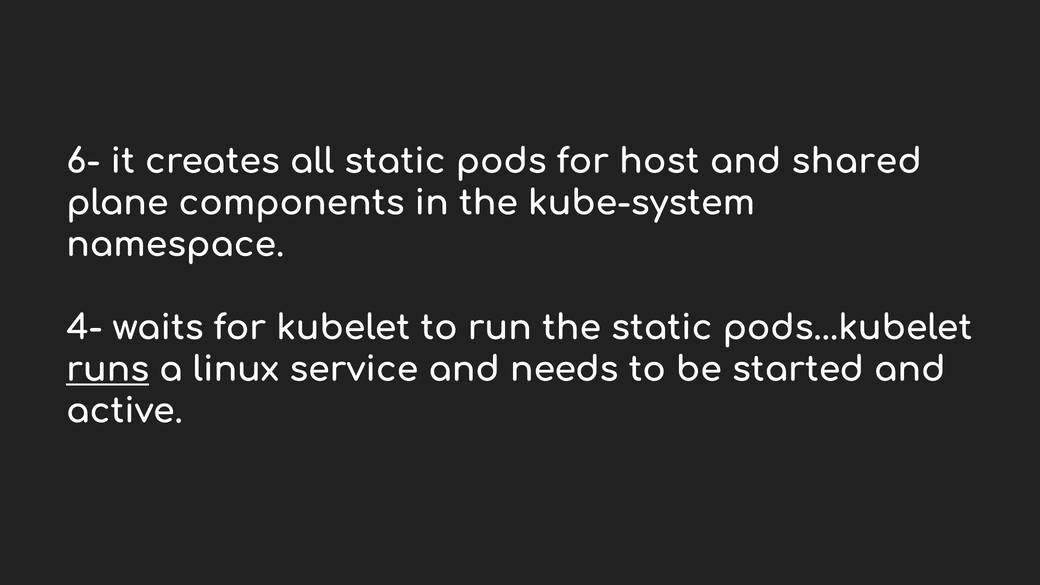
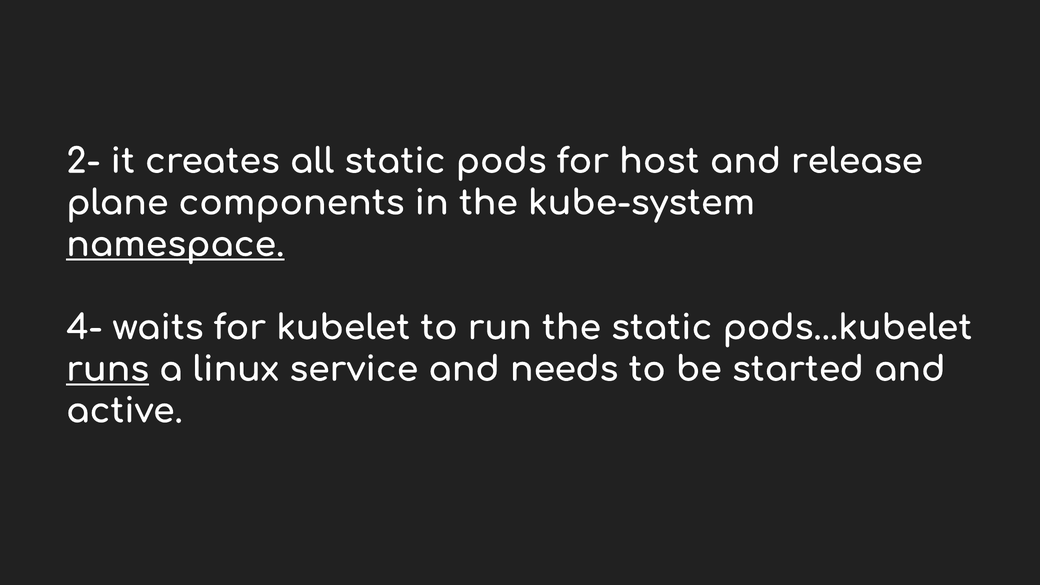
6-: 6- -> 2- (83, 161)
shared: shared -> release (857, 161)
namespace underline: none -> present (175, 245)
